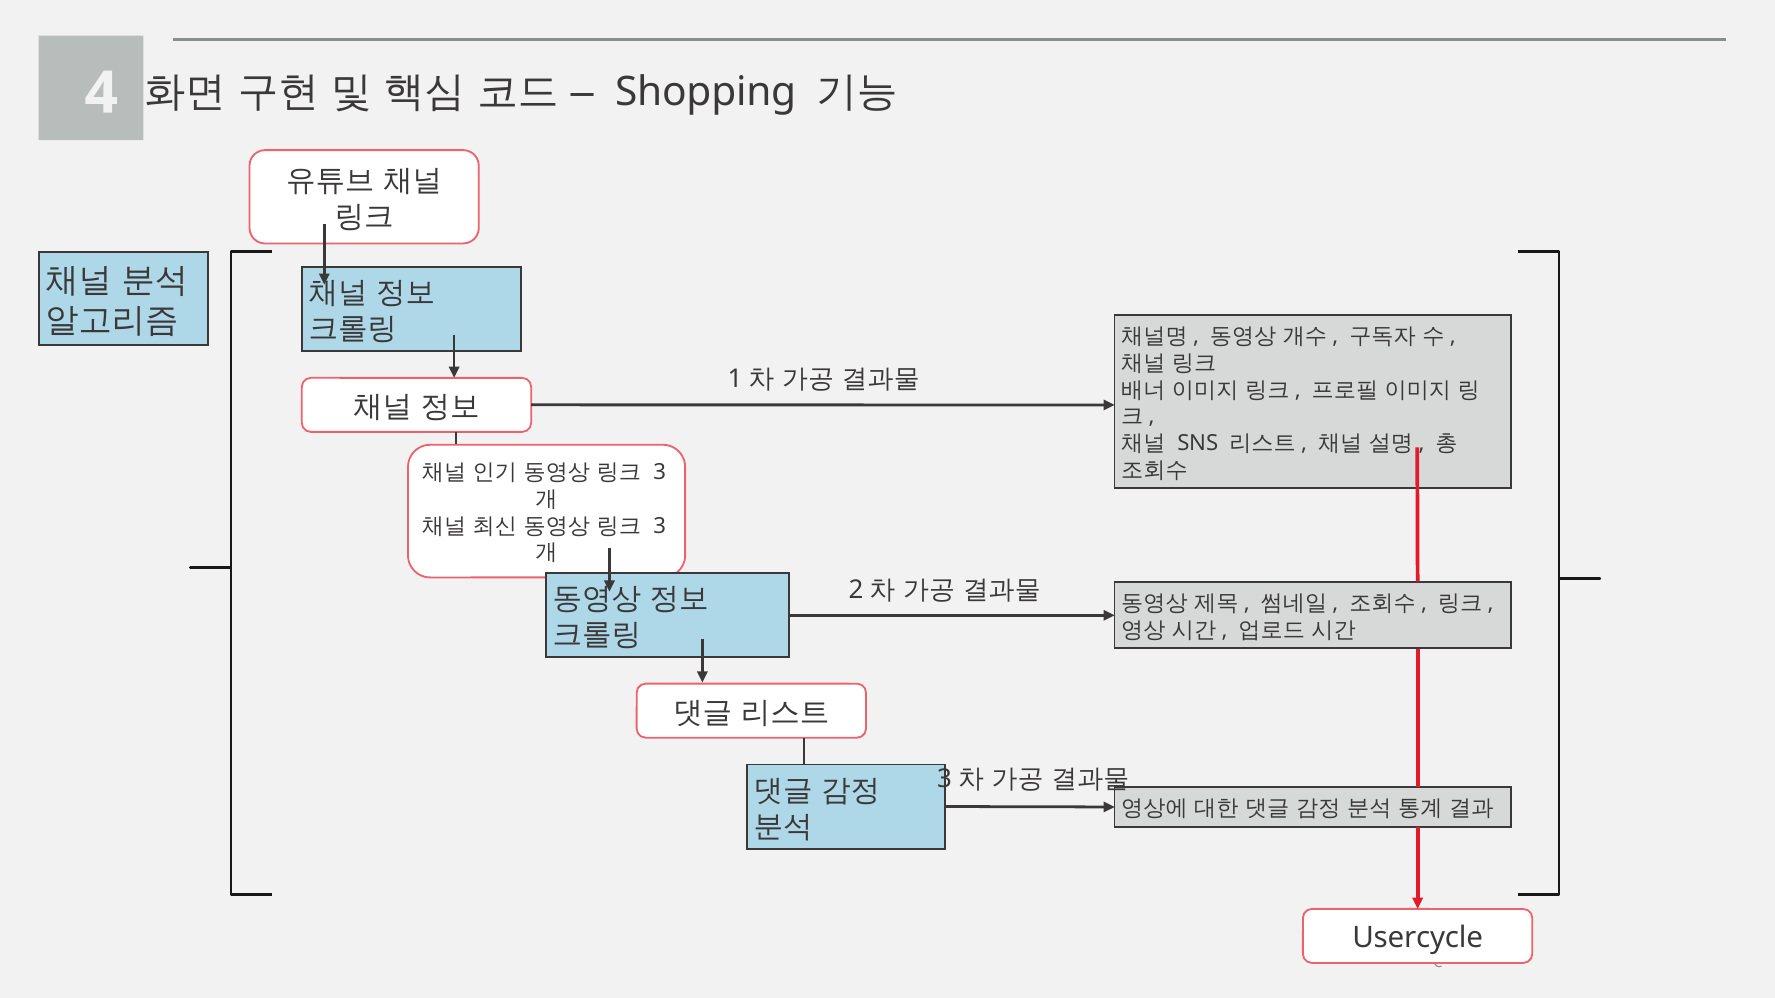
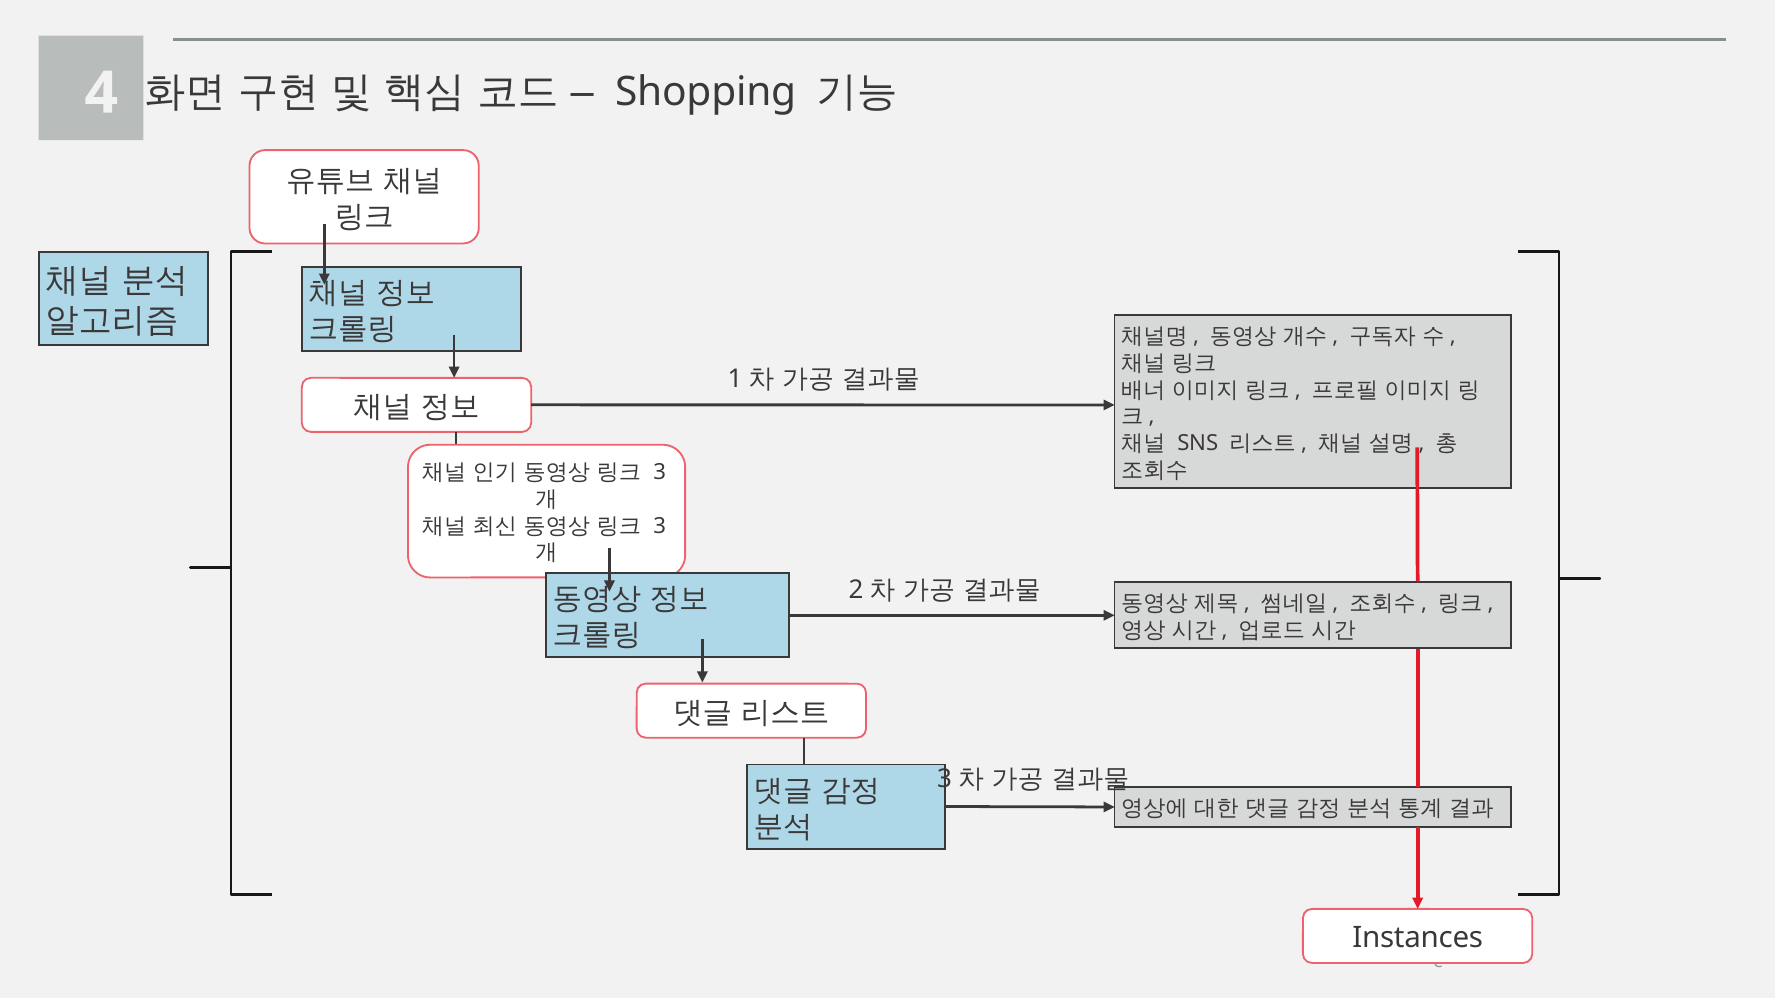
Usercycle: Usercycle -> Instances (1418, 938)
